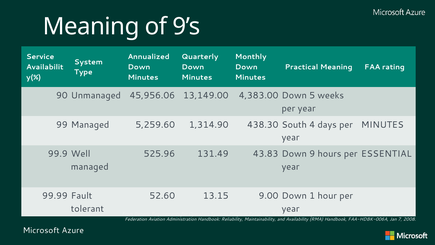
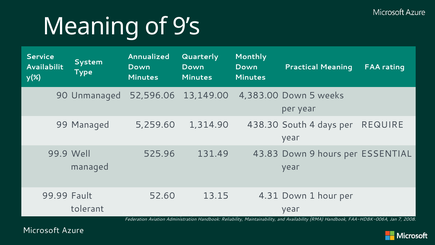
45,956.06: 45,956.06 -> 52,596.06 (152, 95)
MINUTES: MINUTES -> REQUIRE (382, 125)
9.00: 9.00 -> 4.31 (268, 196)
